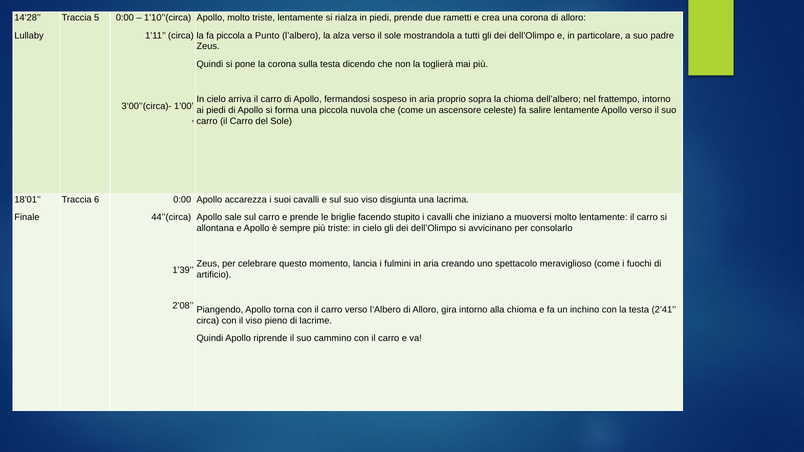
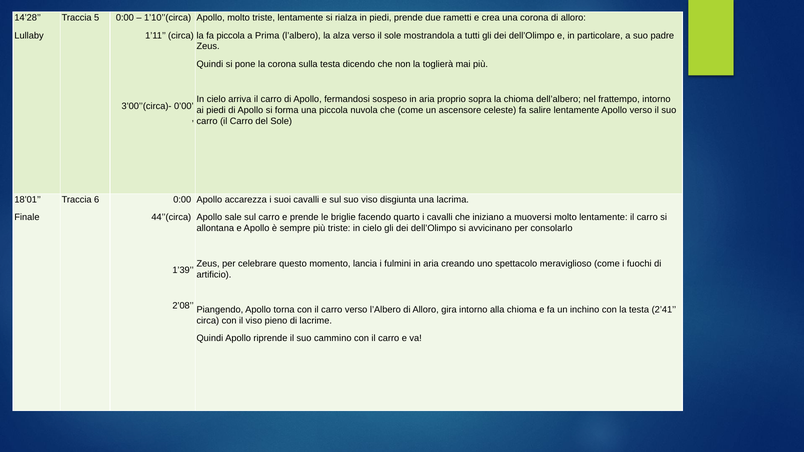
Punto: Punto -> Prima (267, 35)
1’00: 1’00 -> 0’00 (184, 106)
stupito: stupito -> quarto (407, 217)
